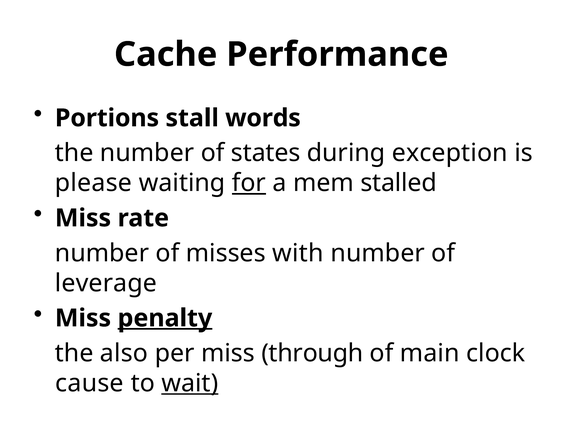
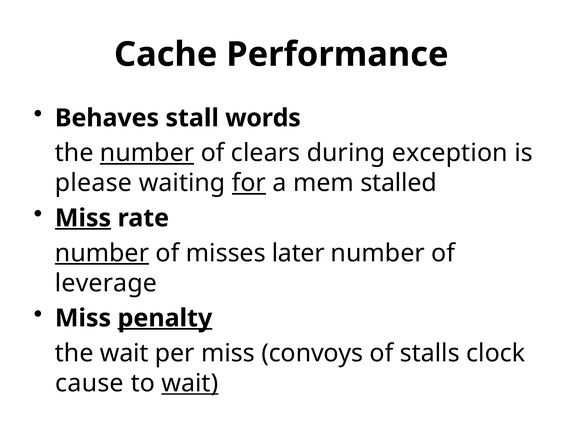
Portions: Portions -> Behaves (107, 118)
number underline: none -> present (147, 153)
states: states -> clears (266, 153)
Miss underline: none -> present (83, 218)
number underline: none -> present (102, 253)
with: with -> later (298, 253)
the also: also -> wait (124, 353)
through: through -> convoys (312, 353)
main: main -> stalls (430, 353)
